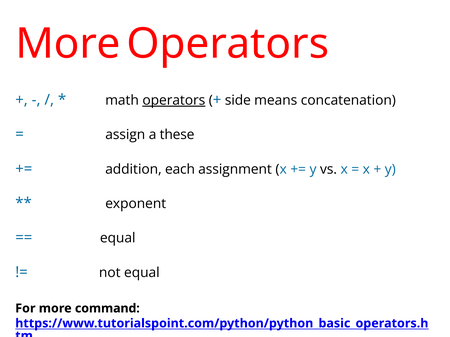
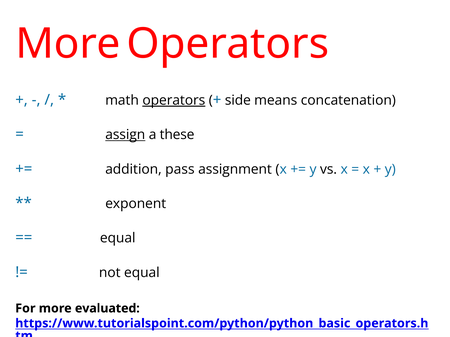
assign underline: none -> present (125, 135)
each: each -> pass (180, 169)
command: command -> evaluated (107, 309)
